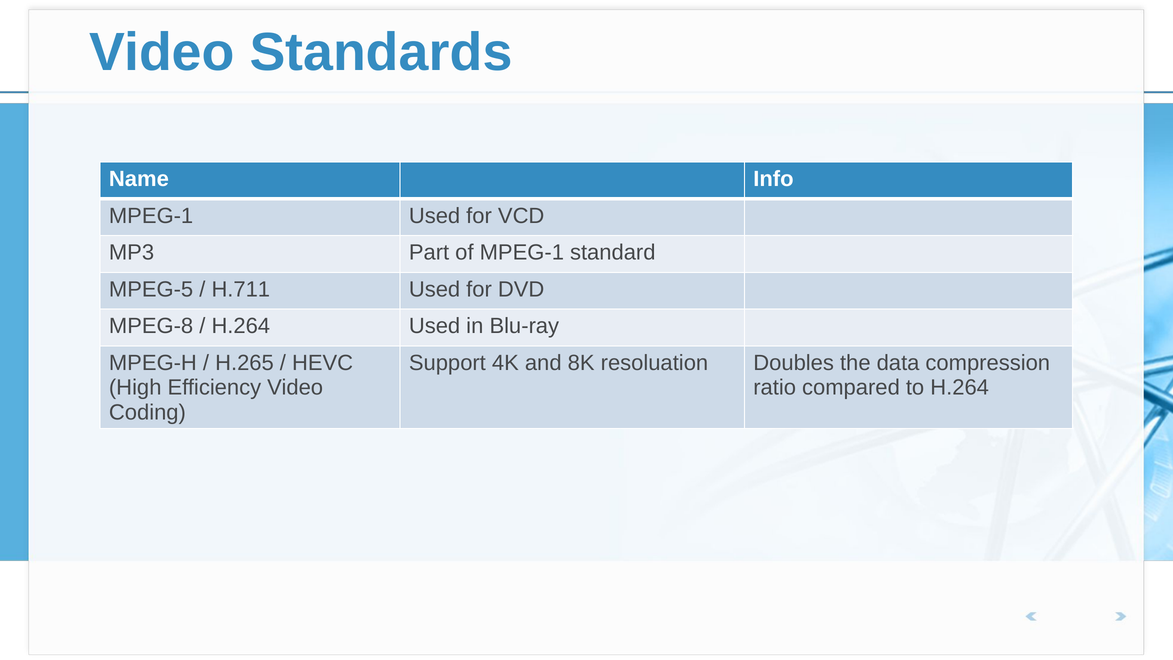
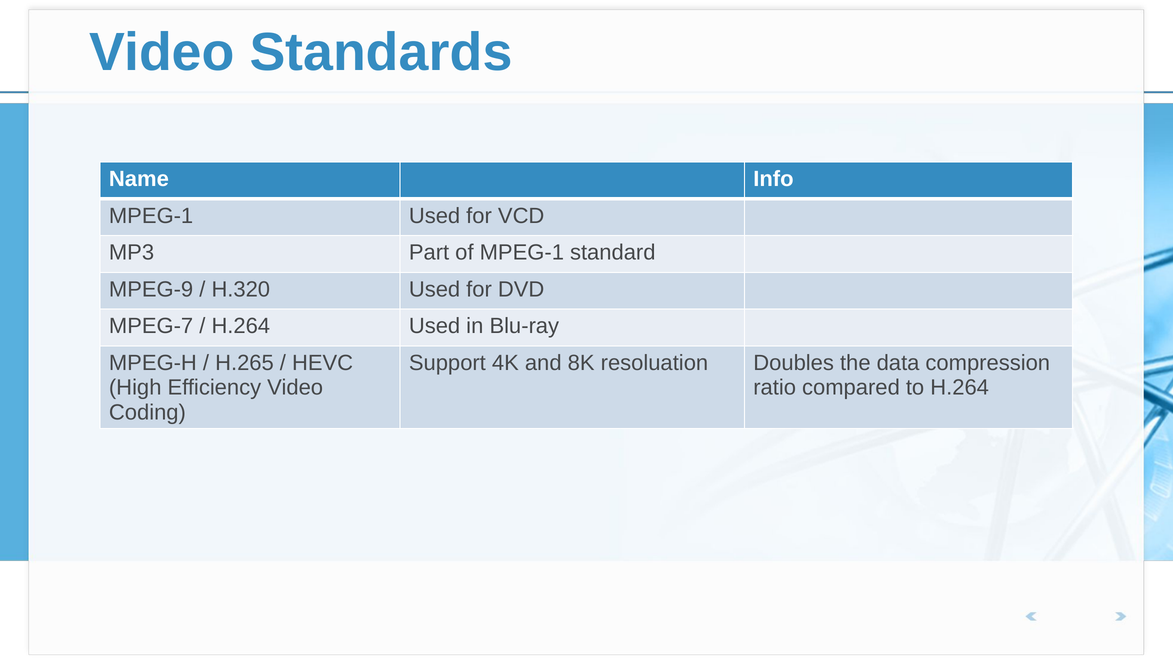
MPEG-5: MPEG-5 -> MPEG-9 (151, 289)
H.711: H.711 -> H.320 (241, 289)
MPEG-8: MPEG-8 -> MPEG-7 (151, 326)
